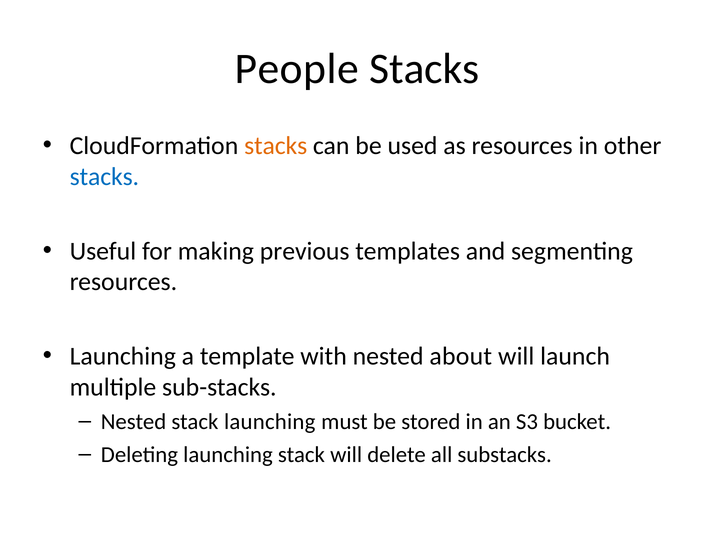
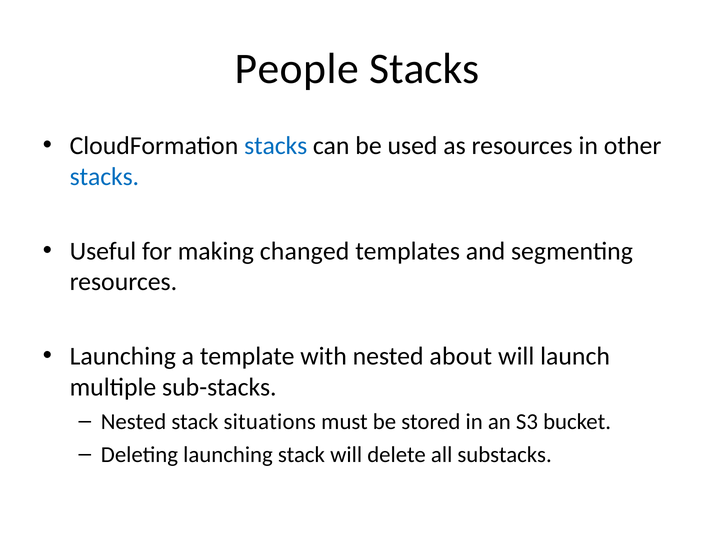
stacks colour: orange -> blue (276, 146)
previous: previous -> changed (305, 251)
stack launching: launching -> situations (270, 422)
